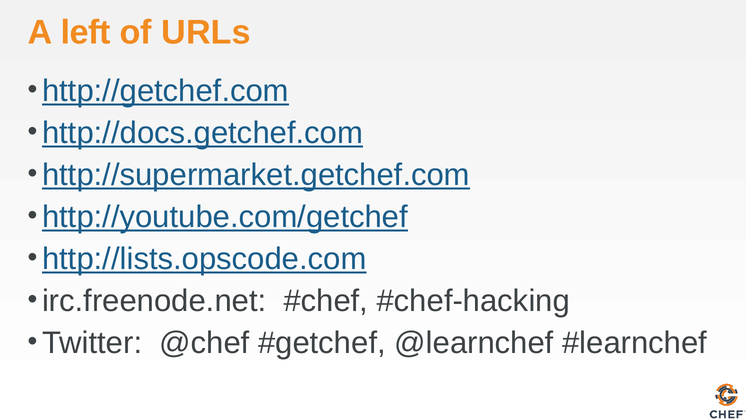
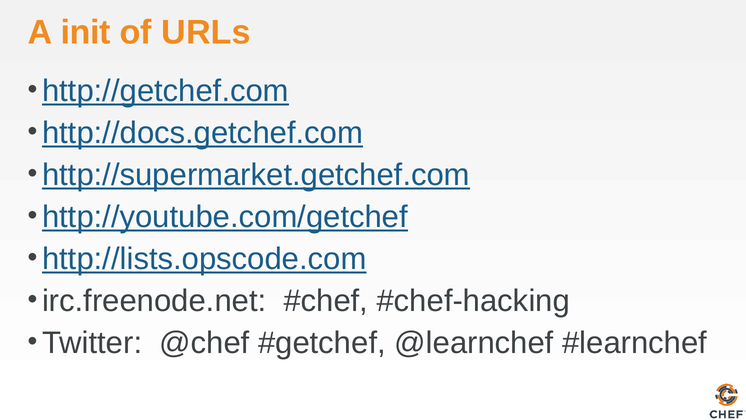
left: left -> init (86, 32)
